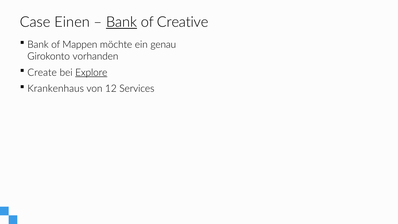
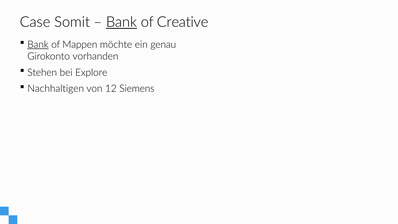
Einen: Einen -> Somit (72, 22)
Bank underline: none -> present (38, 44)
Create: Create -> Stehen (42, 72)
Explore underline: present -> none (91, 72)
Krankenhaus: Krankenhaus -> Nachhaltigen (56, 89)
Services: Services -> Siemens (137, 89)
